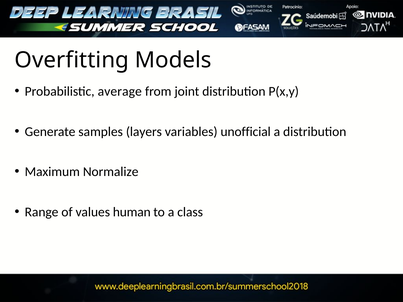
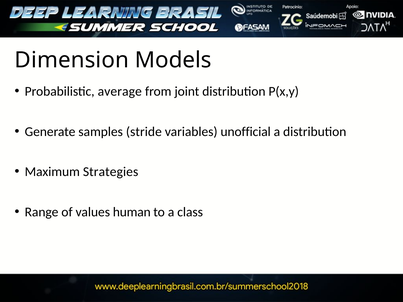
Overfitting: Overfitting -> Dimension (72, 60)
layers: layers -> stride (144, 132)
Normalize: Normalize -> Strategies (111, 172)
